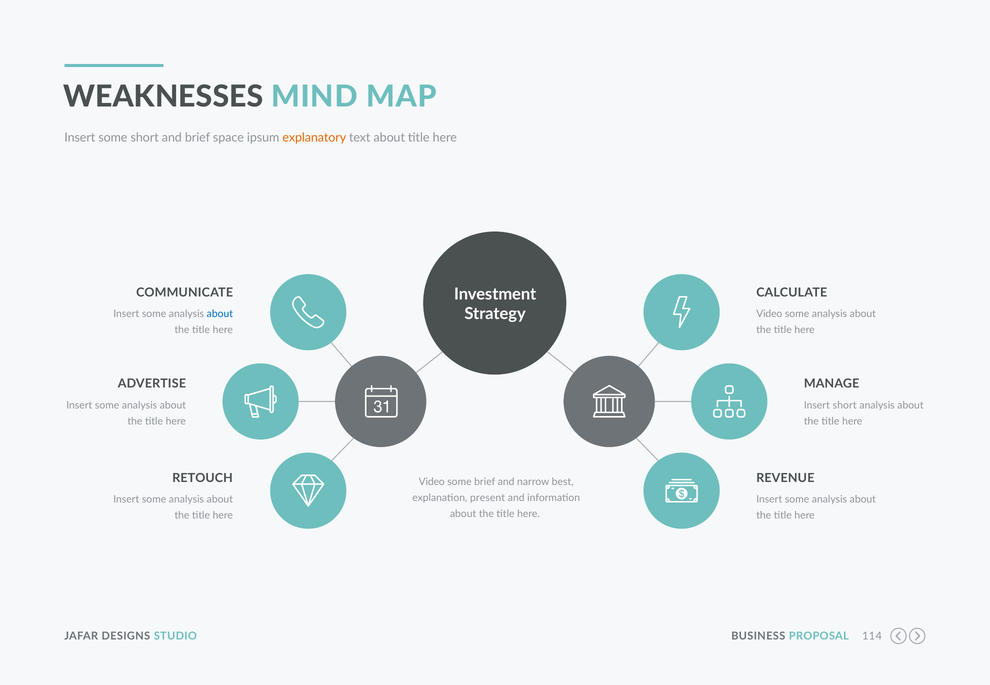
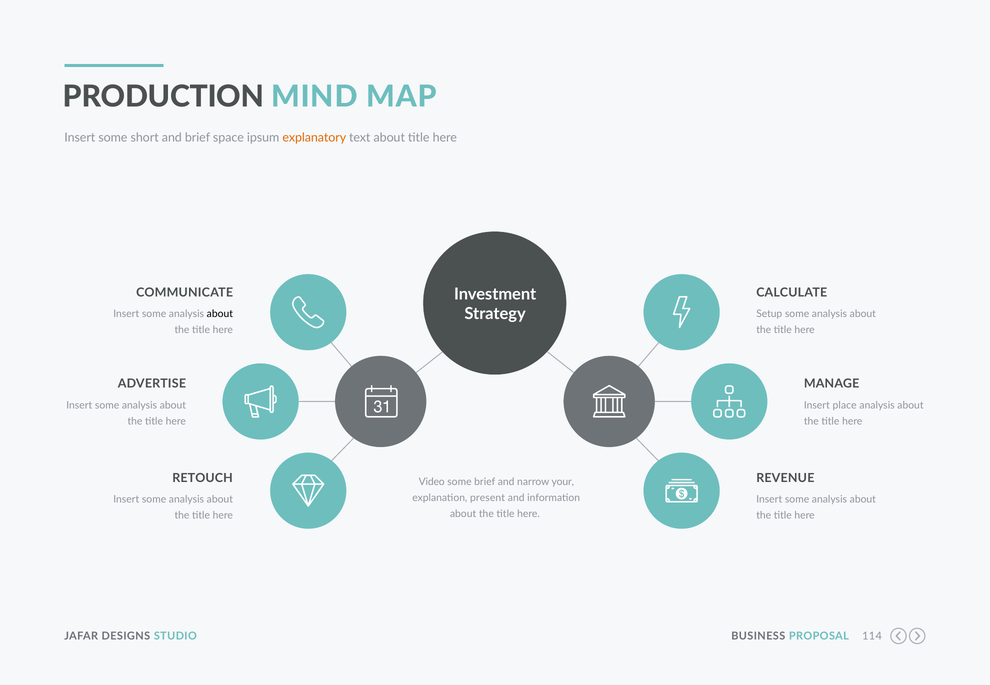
WEAKNESSES: WEAKNESSES -> PRODUCTION (163, 97)
about colour: blue -> black (220, 314)
Video: Video -> Setup (769, 314)
Insert short: short -> place (845, 405)
best: best -> your (563, 482)
